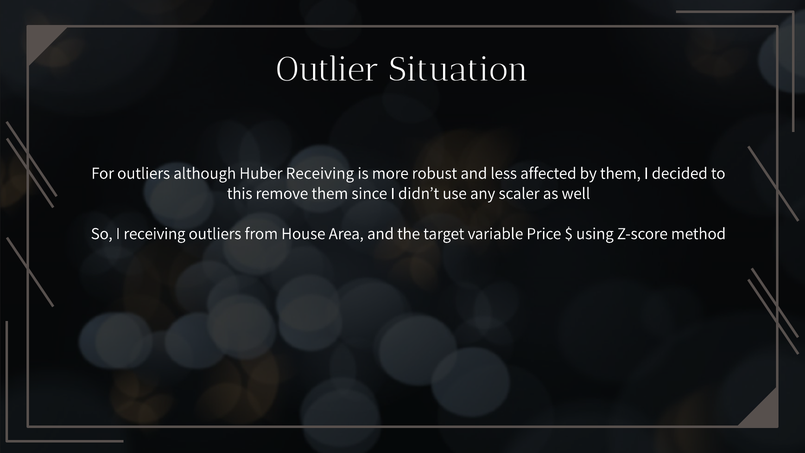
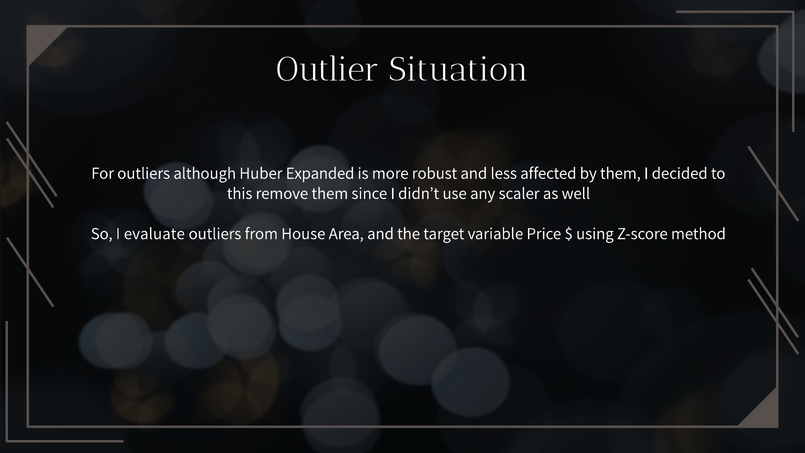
Huber Receiving: Receiving -> Expanded (320, 173)
I receiving: receiving -> evaluate (154, 234)
